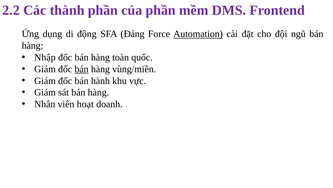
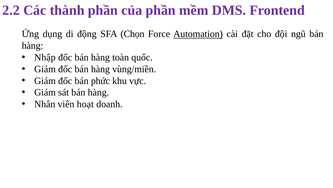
Đáng: Đáng -> Chọn (132, 34)
bán underline: present -> none (82, 69)
hành: hành -> phức (100, 81)
